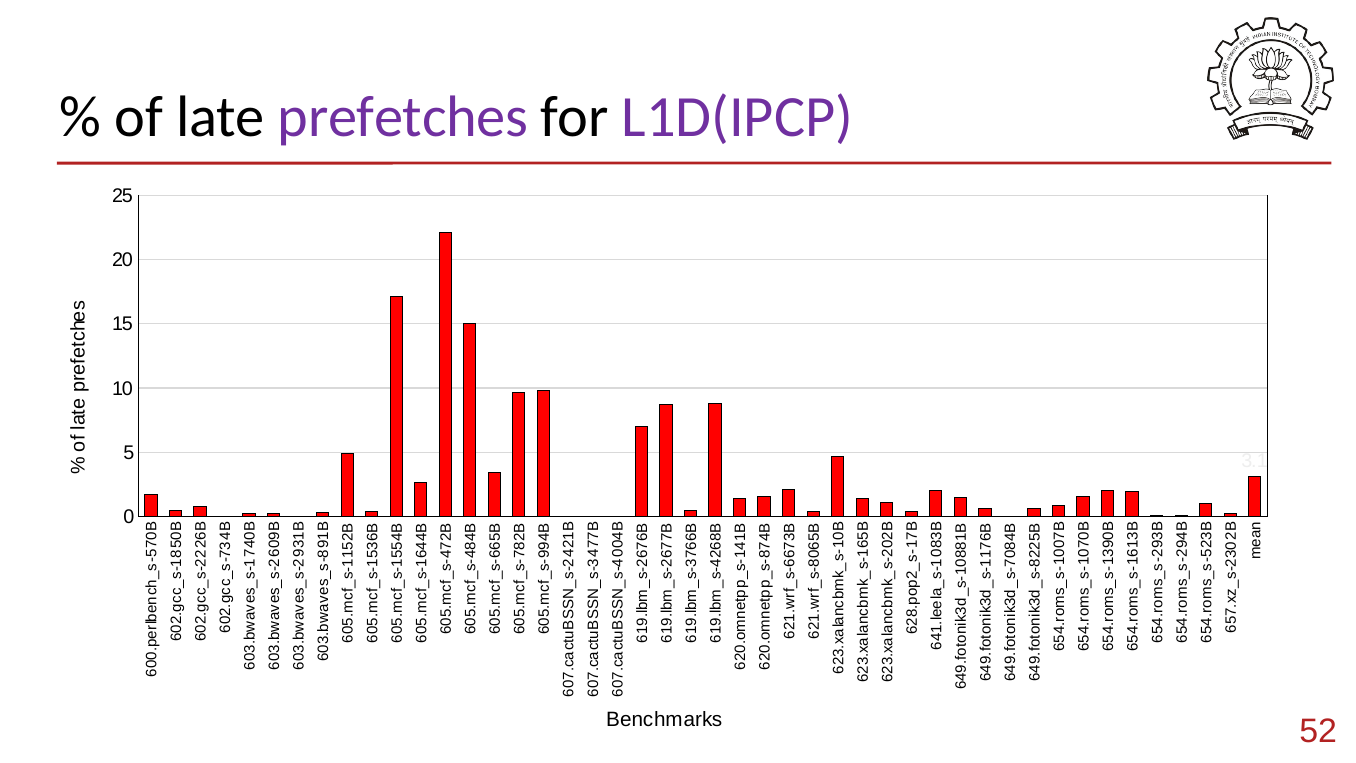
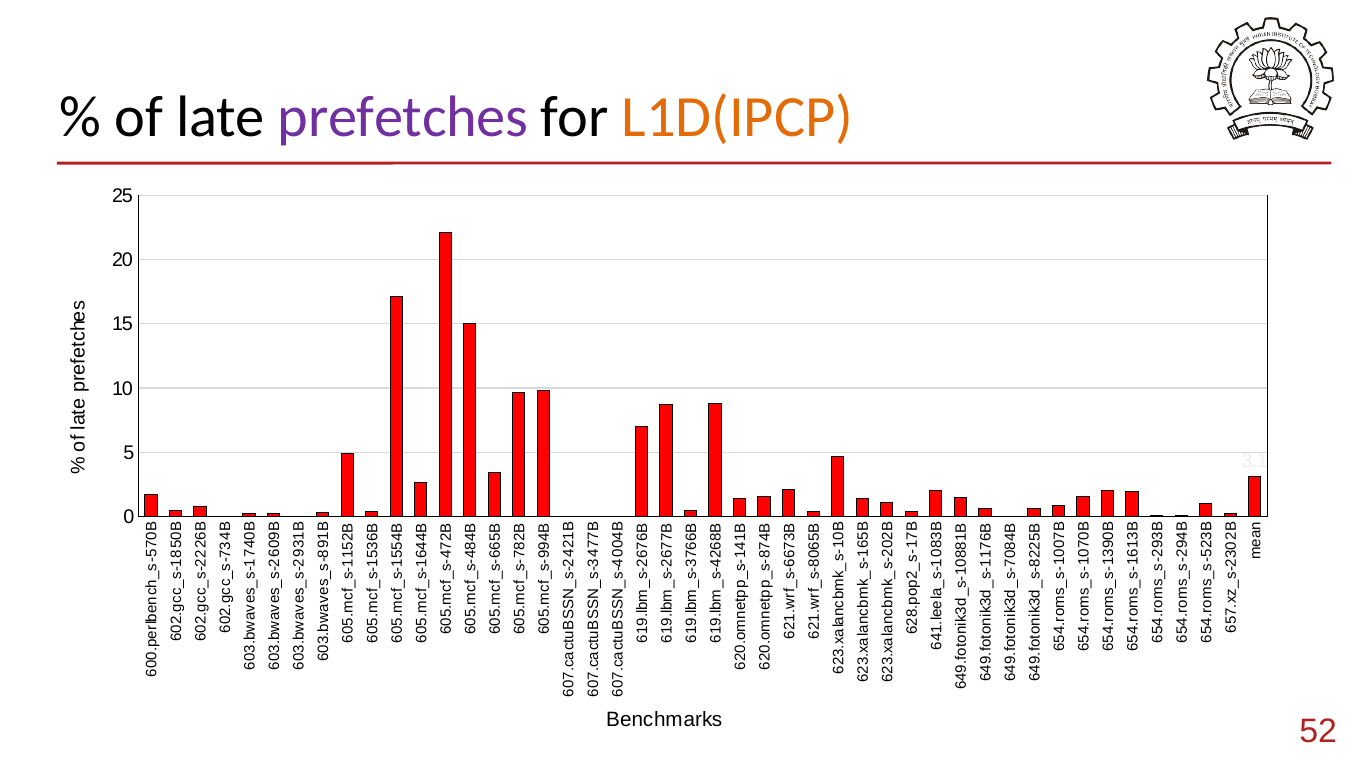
L1D(IPCP colour: purple -> orange (737, 118)
